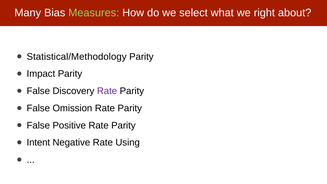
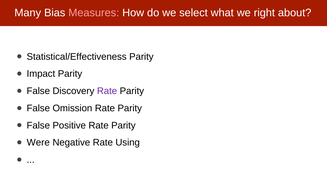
Measures colour: light green -> pink (94, 13)
Statistical/Methodology: Statistical/Methodology -> Statistical/Effectiveness (77, 57)
Intent: Intent -> Were (38, 142)
